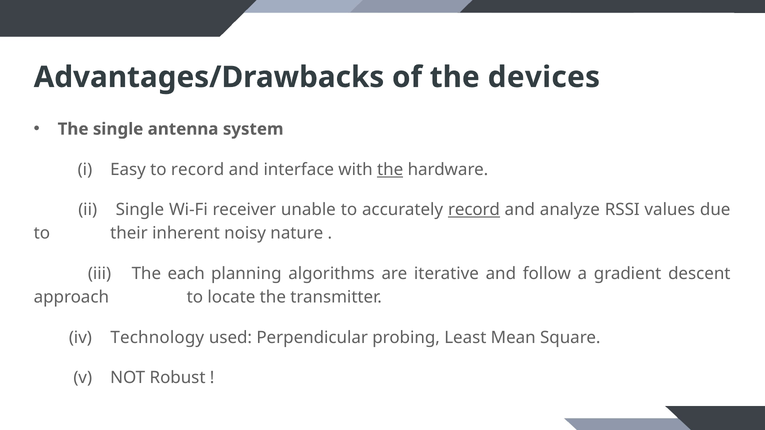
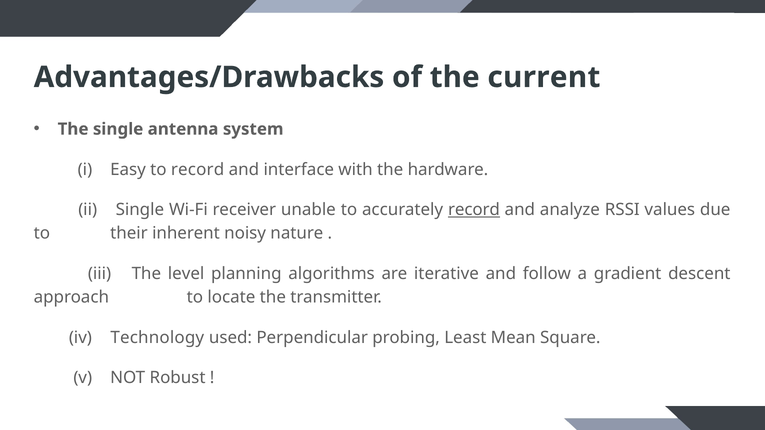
devices: devices -> current (544, 77)
the underline: present -> none (390, 170)
each: each -> level (186, 274)
